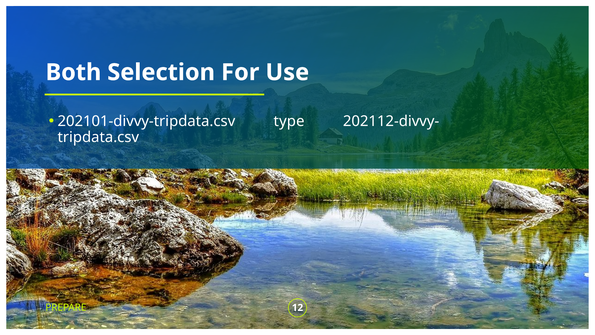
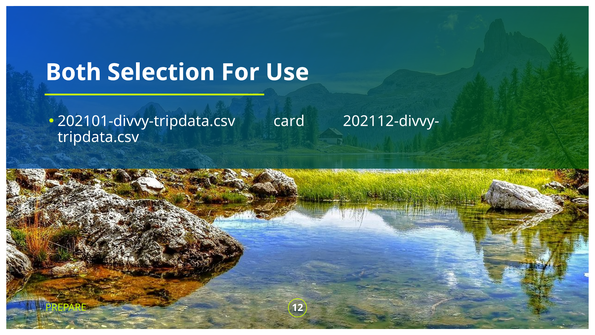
type: type -> card (289, 121)
